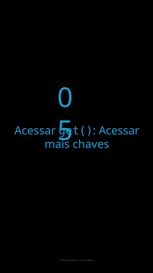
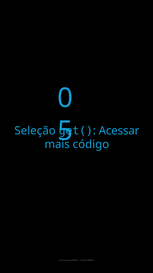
Acessar: Acessar -> Seleção (35, 130)
chaves: chaves -> código (91, 144)
